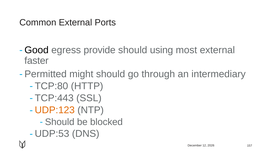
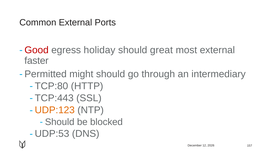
Good colour: black -> red (37, 50)
provide: provide -> holiday (99, 50)
using: using -> great (161, 50)
